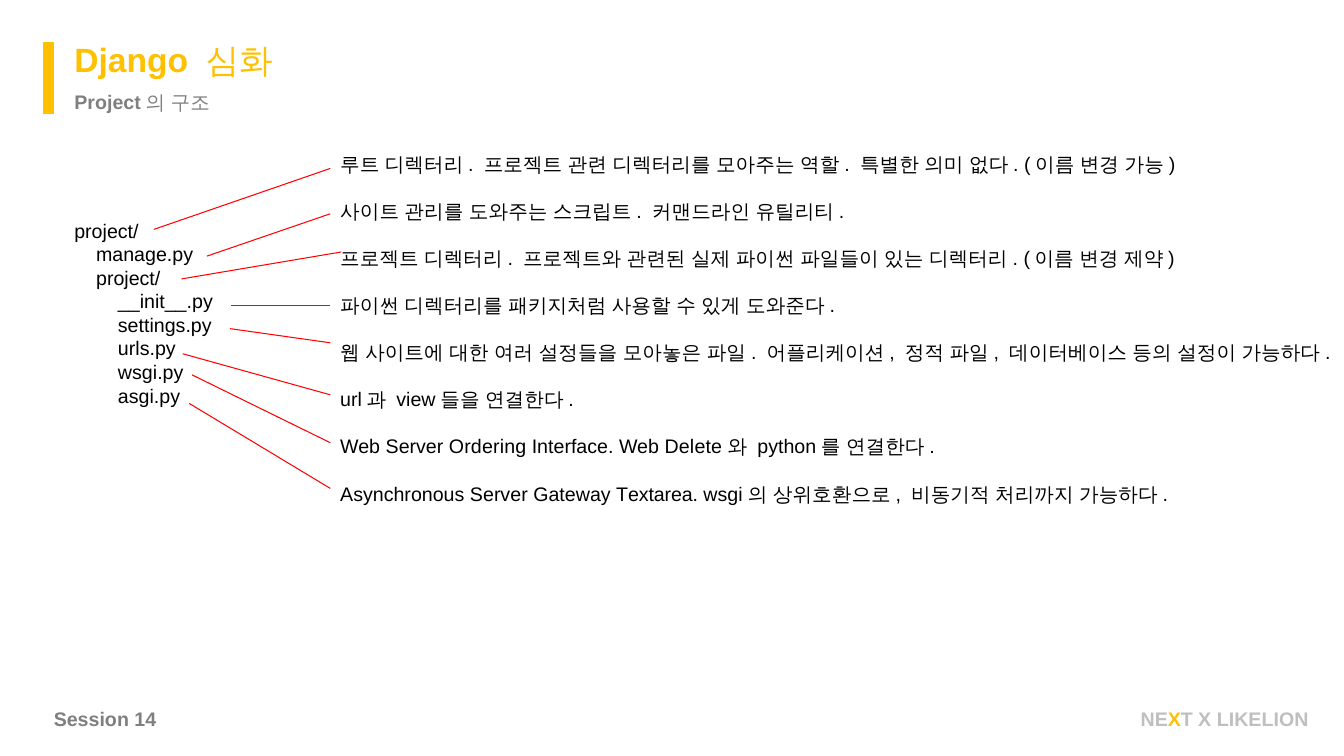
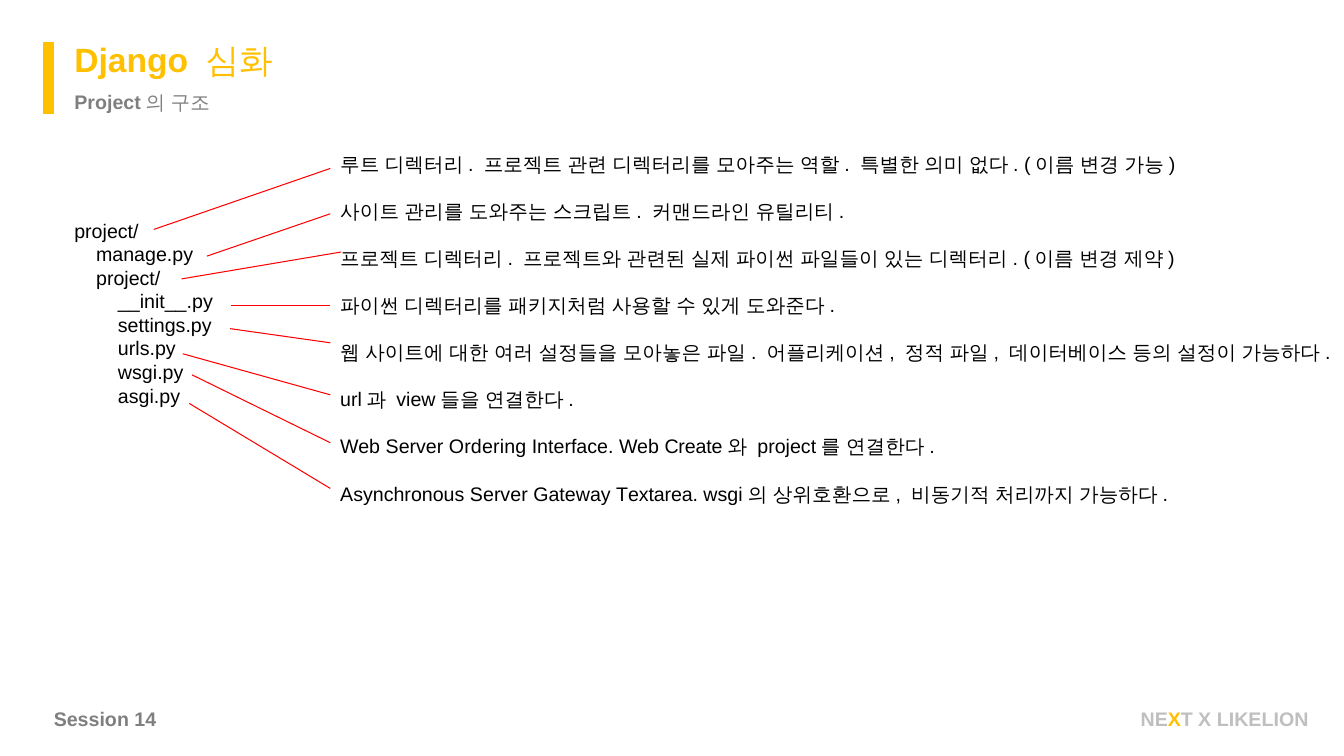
Delete: Delete -> Create (694, 448)
python: python -> project (787, 448)
